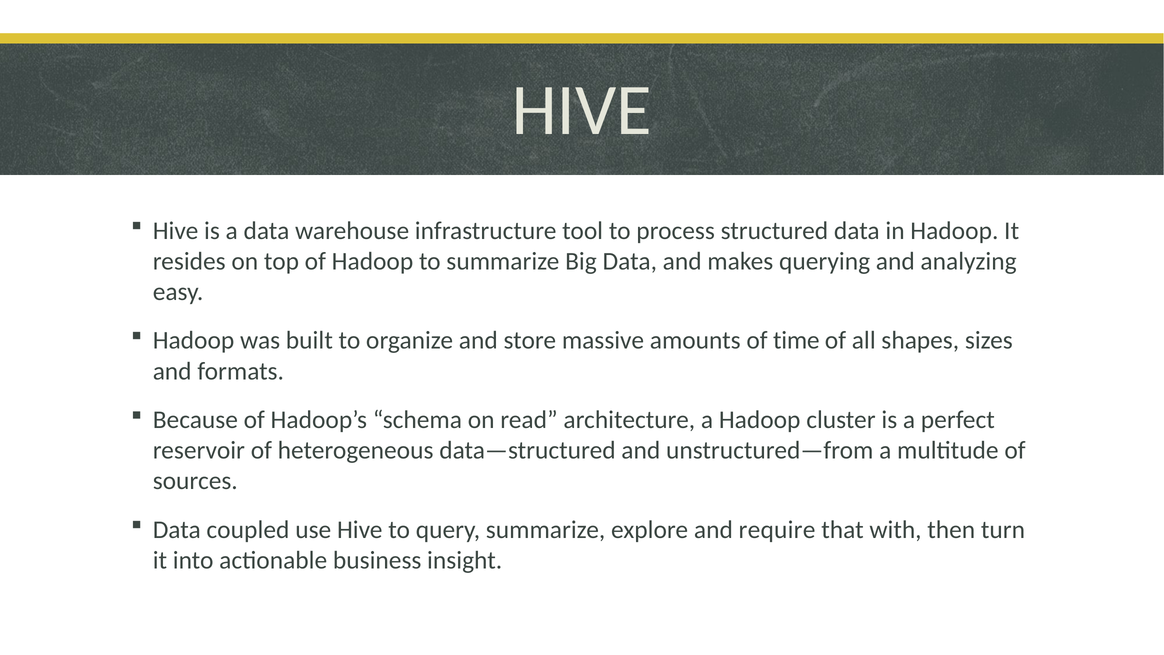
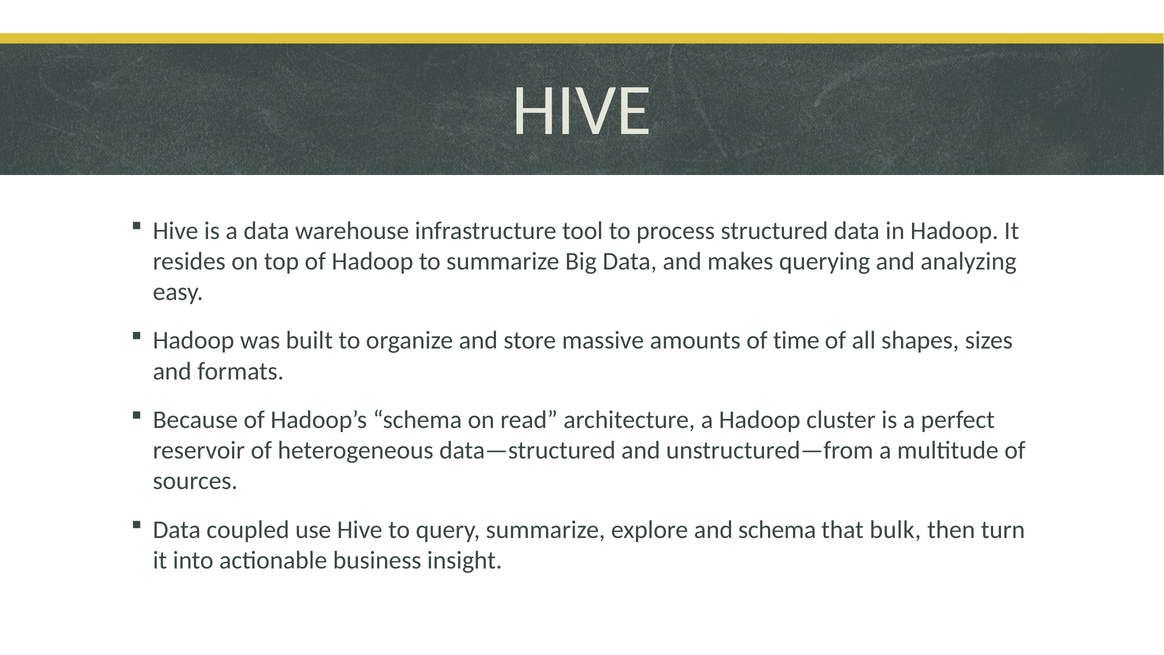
and require: require -> schema (777, 530)
with: with -> bulk (895, 530)
